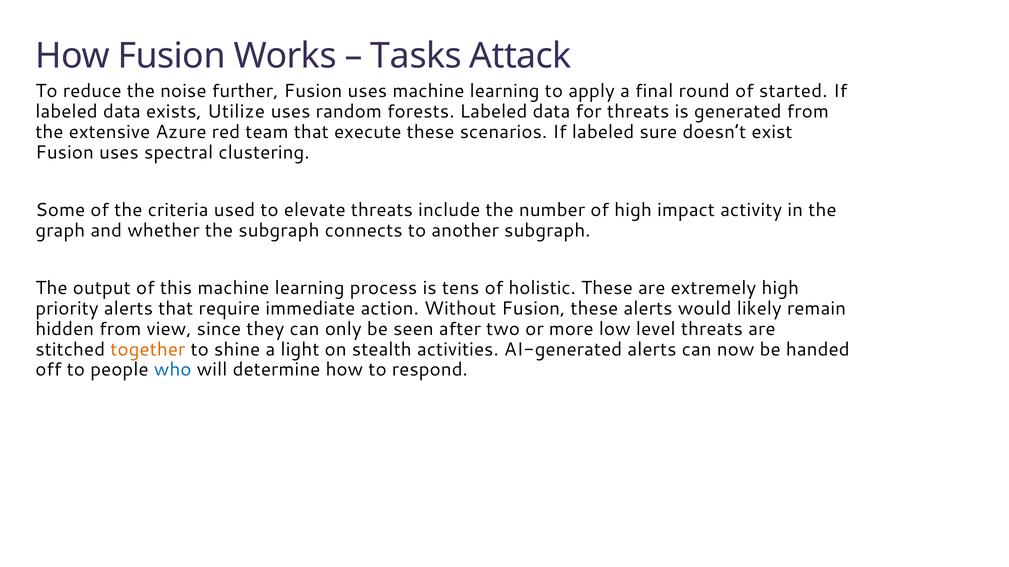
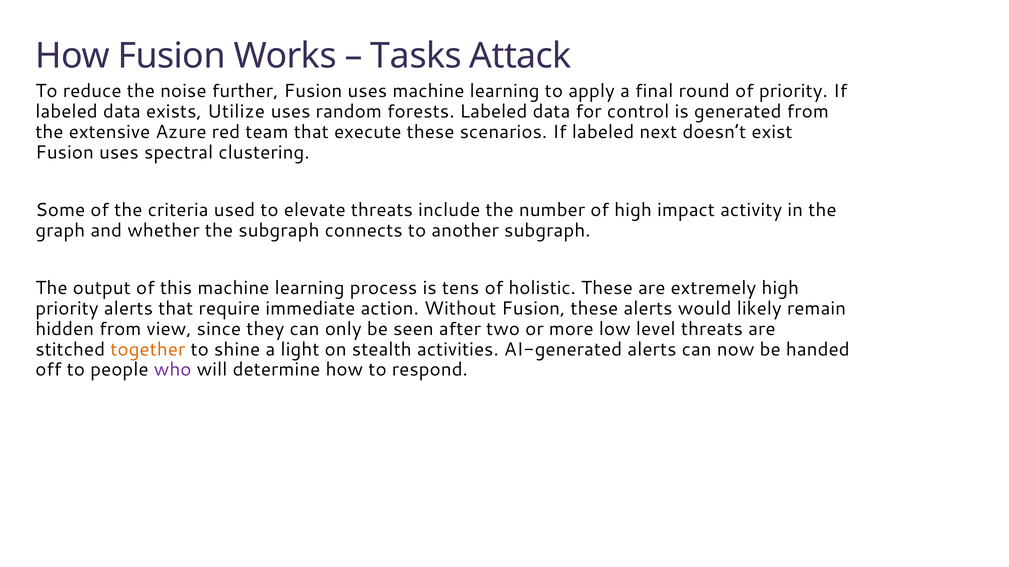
of started: started -> priority (793, 91)
for threats: threats -> control (638, 112)
sure: sure -> next (658, 132)
who colour: blue -> purple (173, 370)
